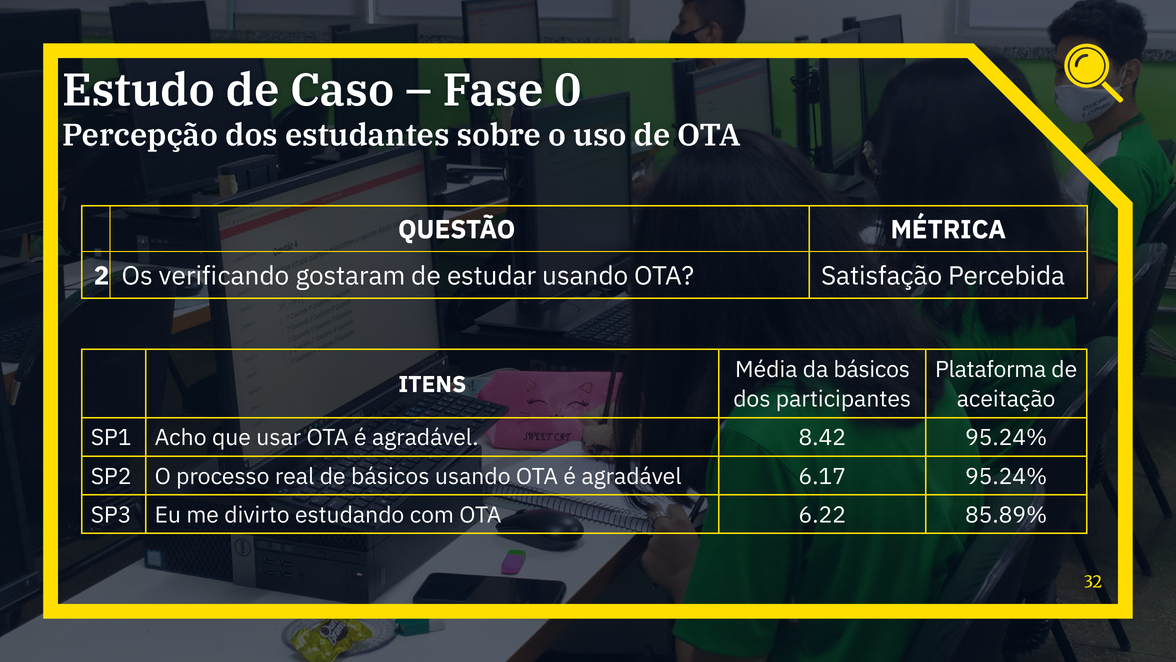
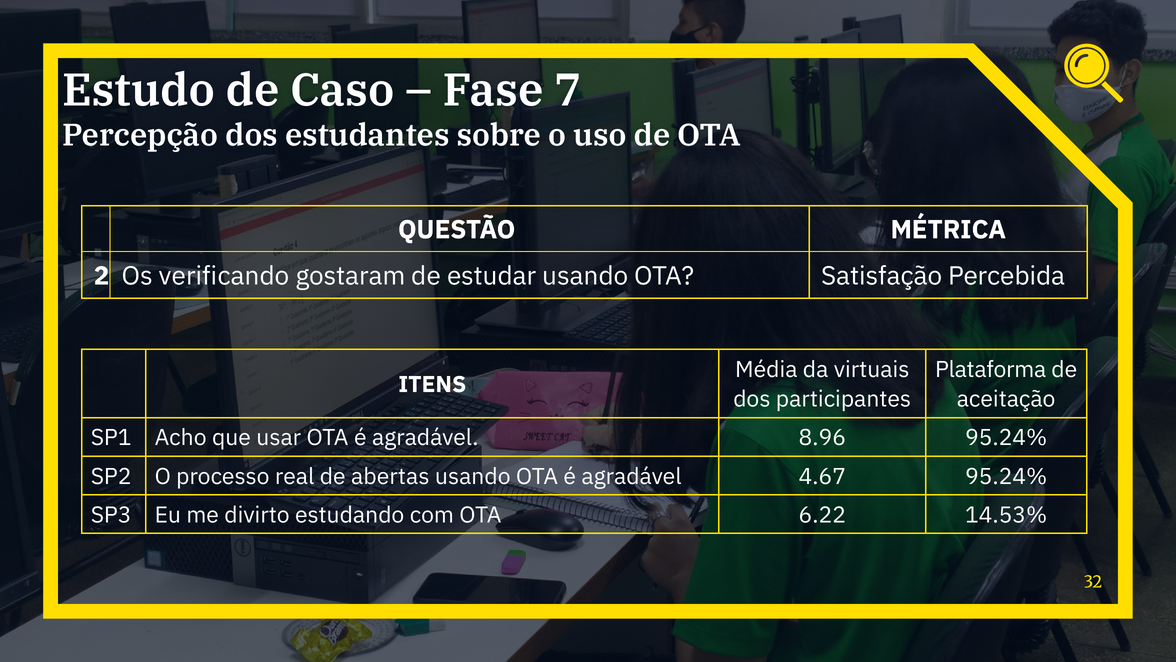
0: 0 -> 7 (568, 91)
da básicos: básicos -> virtuais (872, 369)
8.42: 8.42 -> 8.96 (822, 438)
de básicos: básicos -> abertas (390, 476)
6.17: 6.17 -> 4.67 (822, 476)
85.89%: 85.89% -> 14.53% (1006, 515)
